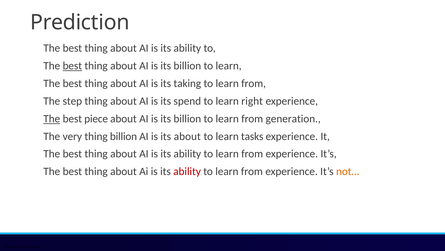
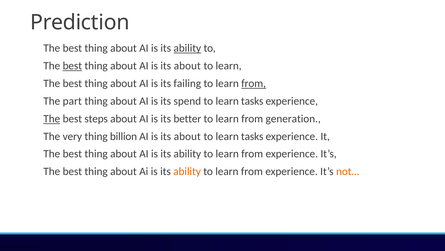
ability underline: none -> present (187, 48)
billion: billion -> about (187, 66)
taking: taking -> failing (187, 83)
from underline: none -> present (254, 83)
step: step -> part (72, 101)
right: right -> tasks (252, 101)
piece: piece -> steps (96, 118)
billion: billion -> better (187, 118)
ability colour: red -> orange (187, 171)
